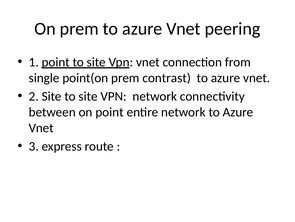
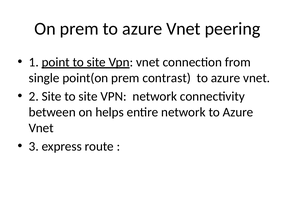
on point: point -> helps (110, 112)
